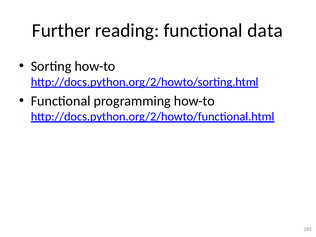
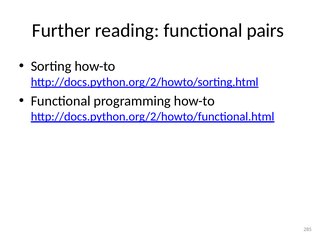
data: data -> pairs (265, 31)
